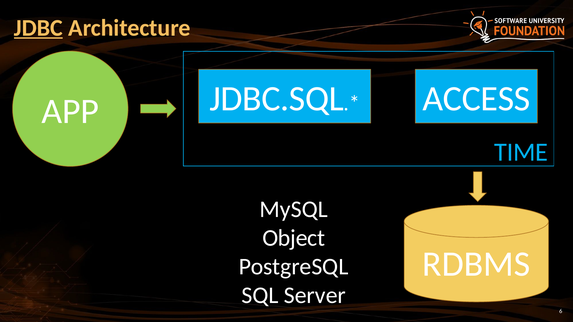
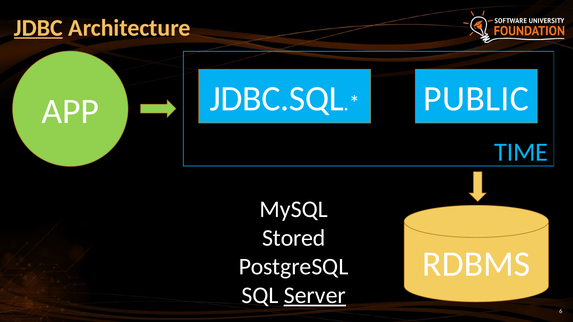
ACCESS: ACCESS -> PUBLIC (476, 99)
Object: Object -> Stored (294, 238)
Server underline: none -> present (315, 296)
